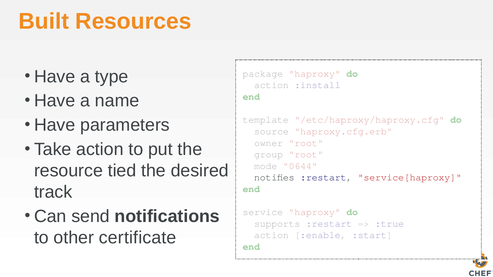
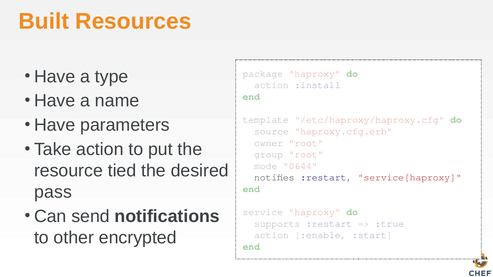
track: track -> pass (53, 192)
certificate: certificate -> encrypted (138, 238)
